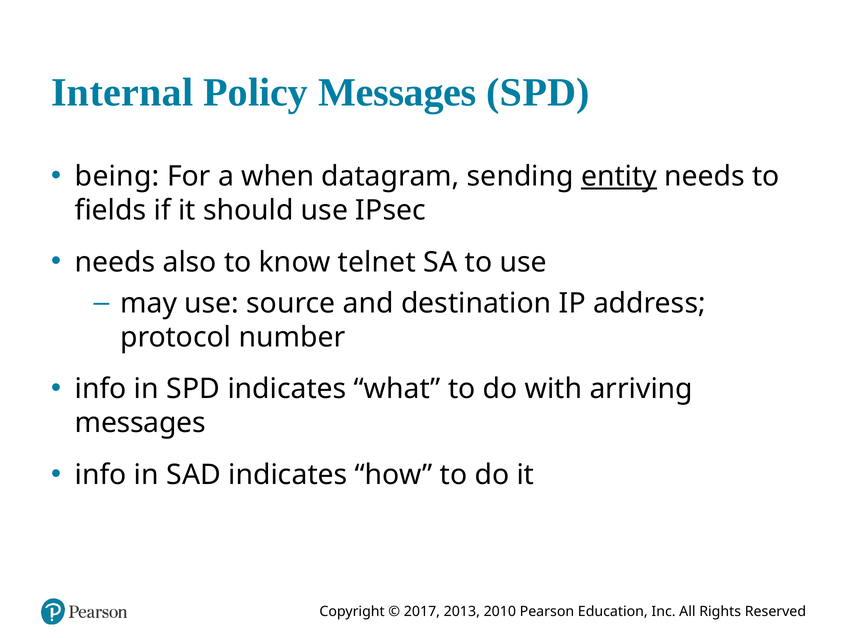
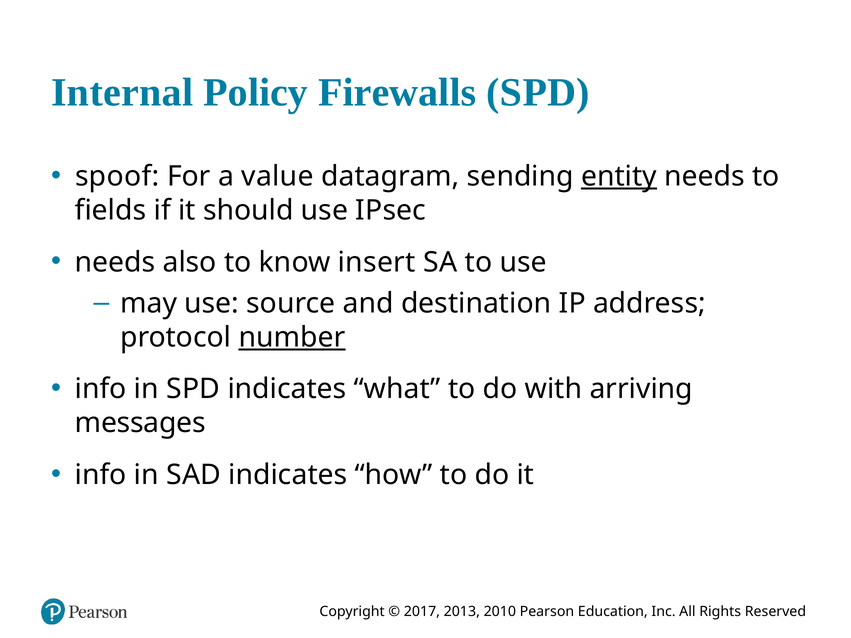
Policy Messages: Messages -> Firewalls (397, 92)
being: being -> spoof (117, 176)
when: when -> value (278, 176)
telnet: telnet -> insert (377, 262)
number underline: none -> present (292, 337)
